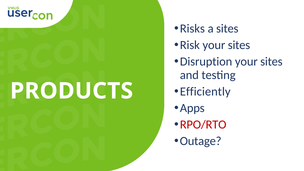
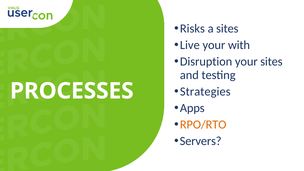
Risk: Risk -> Live (190, 45)
sites: sites -> with (239, 45)
Efficiently: Efficiently -> Strategies (205, 91)
PRODUCTS: PRODUCTS -> PROCESSES (72, 91)
RPO/RTO colour: red -> orange (203, 124)
Outage: Outage -> Servers (201, 141)
